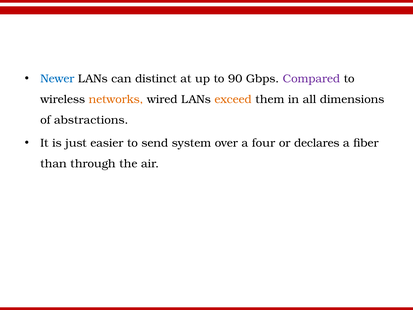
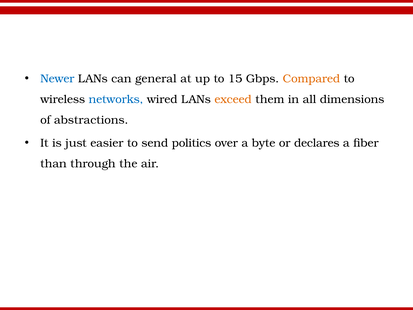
distinct: distinct -> general (156, 79)
90: 90 -> 15 (235, 79)
Compared colour: purple -> orange (311, 79)
networks colour: orange -> blue (116, 99)
system: system -> politics (192, 143)
four: four -> byte (264, 143)
